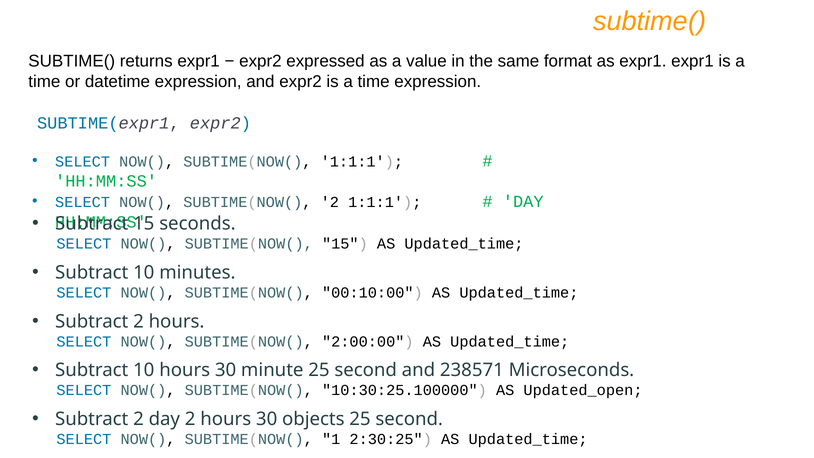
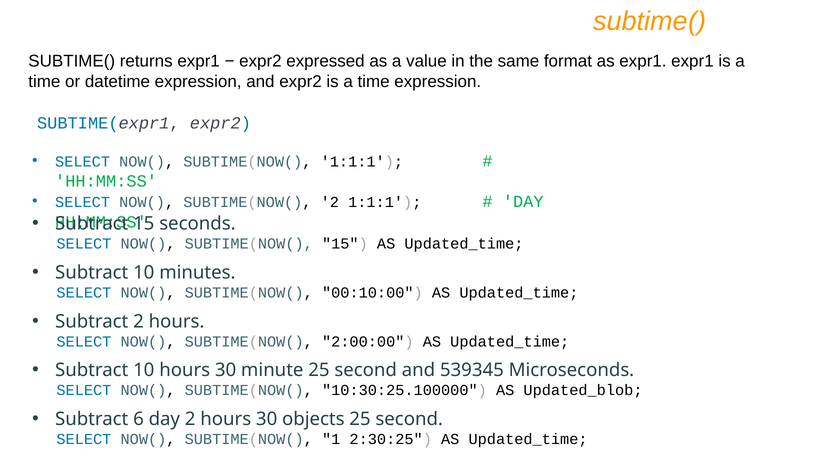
238571: 238571 -> 539345 (472, 370)
Updated_open: Updated_open -> Updated_blob (583, 390)
2: 2 -> 6 (138, 419)
